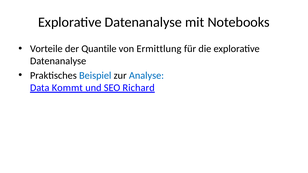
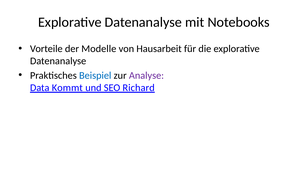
Quantile: Quantile -> Modelle (99, 49)
Ermittlung: Ermittlung -> Hausarbeit (159, 49)
Analyse colour: blue -> purple (146, 76)
